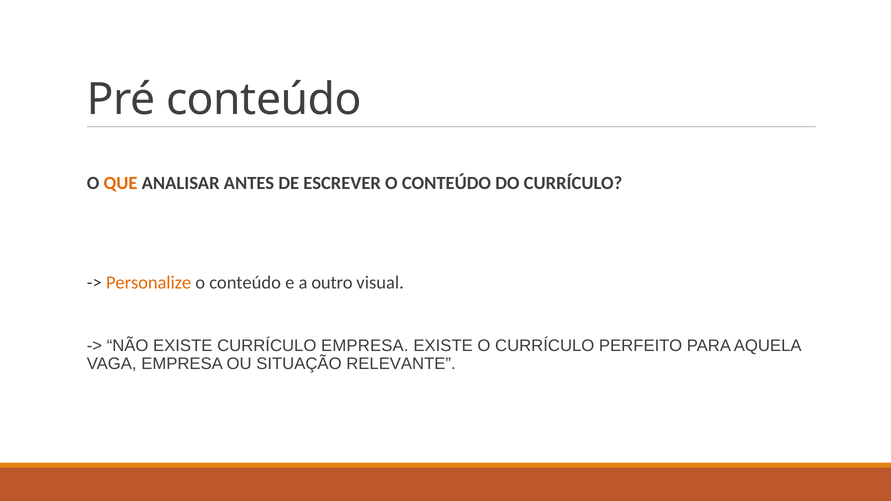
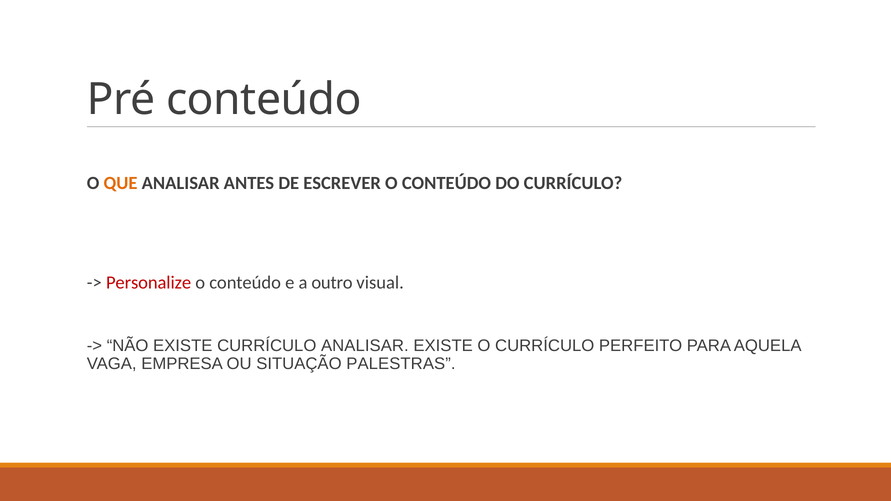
Personalize colour: orange -> red (149, 283)
CURRÍCULO EMPRESA: EMPRESA -> ANALISAR (365, 346)
RELEVANTE: RELEVANTE -> PALESTRAS (401, 364)
